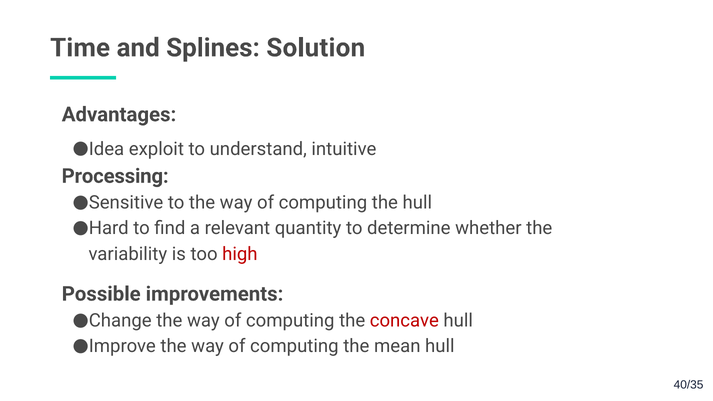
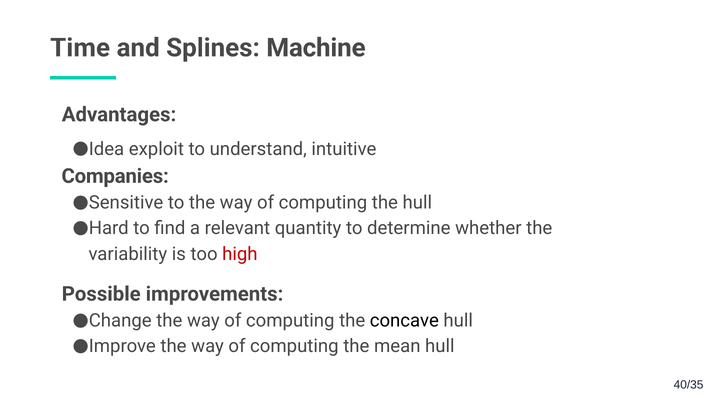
Solution: Solution -> Machine (316, 48)
Processing: Processing -> Companies (115, 176)
concave colour: red -> black (404, 321)
